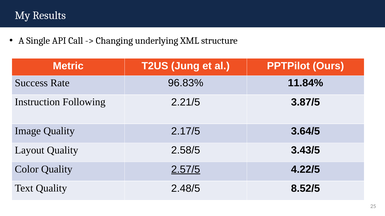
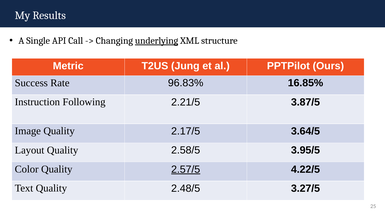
underlying underline: none -> present (157, 41)
11.84%: 11.84% -> 16.85% (306, 83)
3.43/5: 3.43/5 -> 3.95/5 (305, 151)
8.52/5: 8.52/5 -> 3.27/5 (305, 189)
